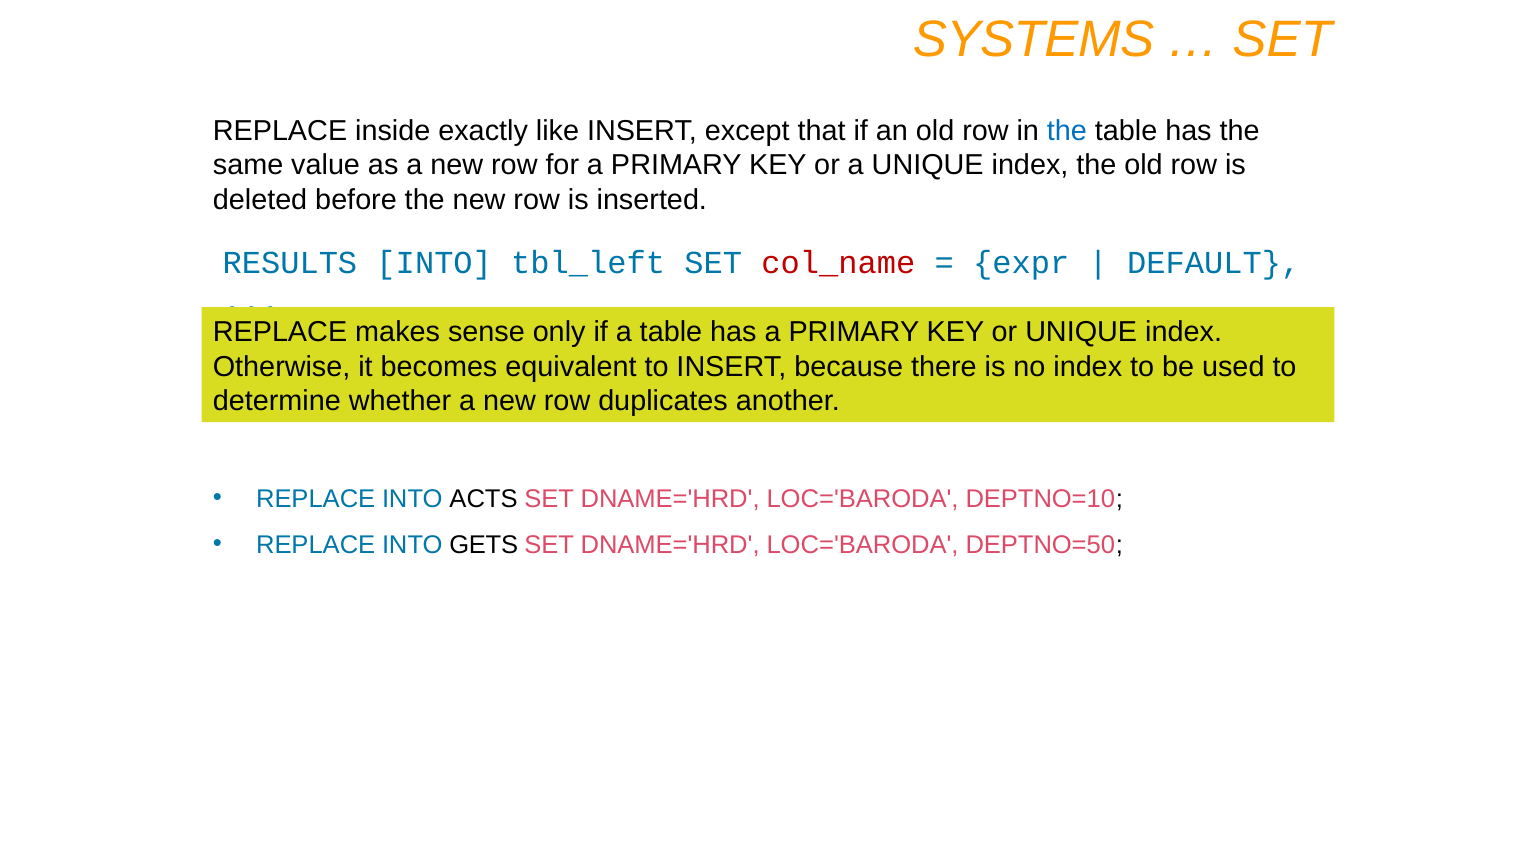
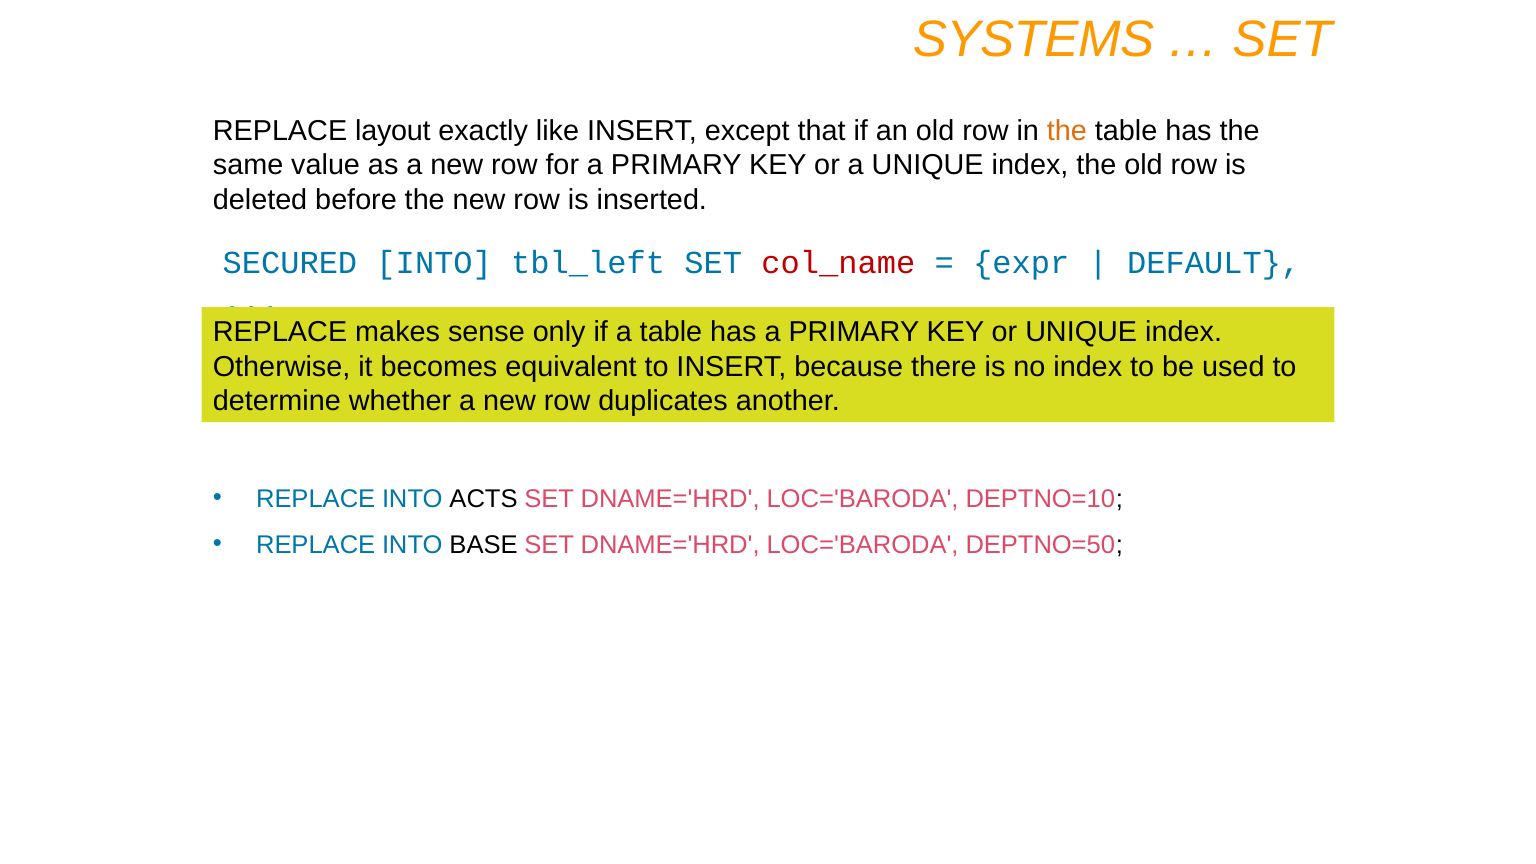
inside: inside -> layout (393, 131)
the colour: blue -> orange (1067, 131)
RESULTS: RESULTS -> SECURED (290, 262)
GETS: GETS -> BASE (484, 545)
